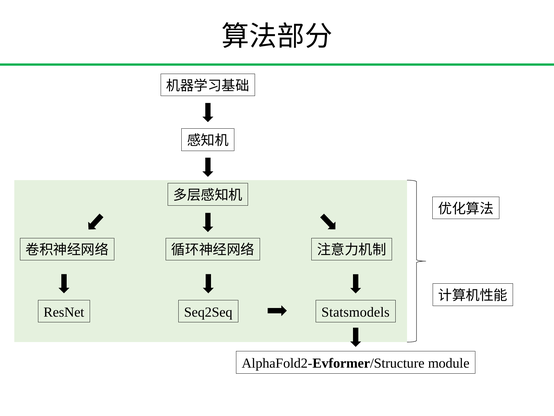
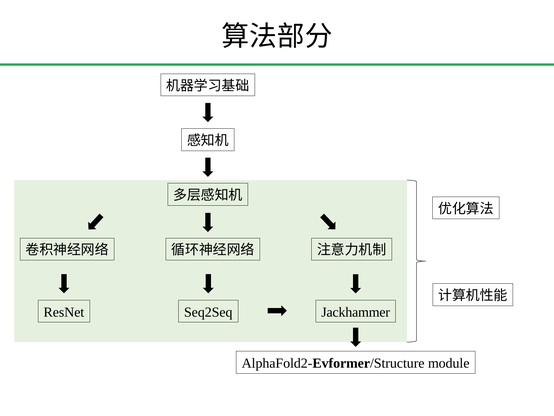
Statsmodels: Statsmodels -> Jackhammer (356, 312)
